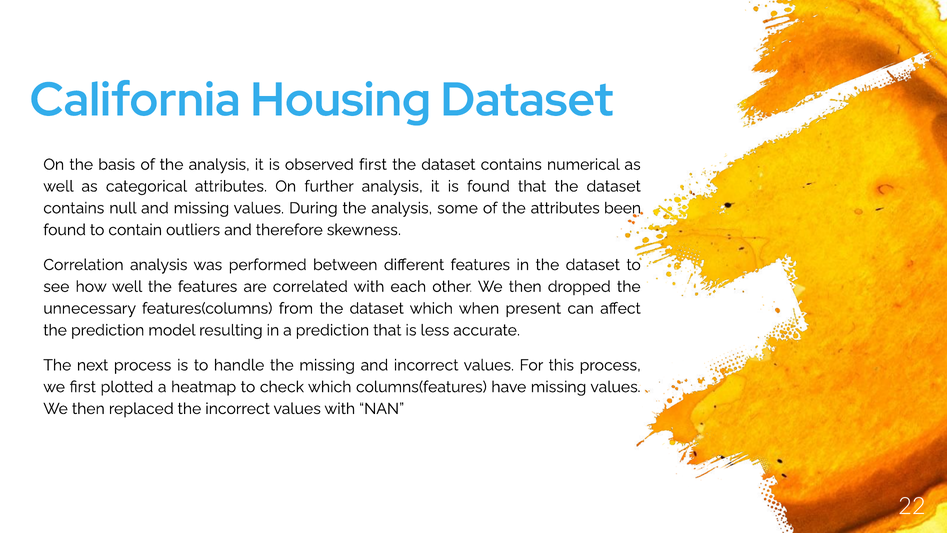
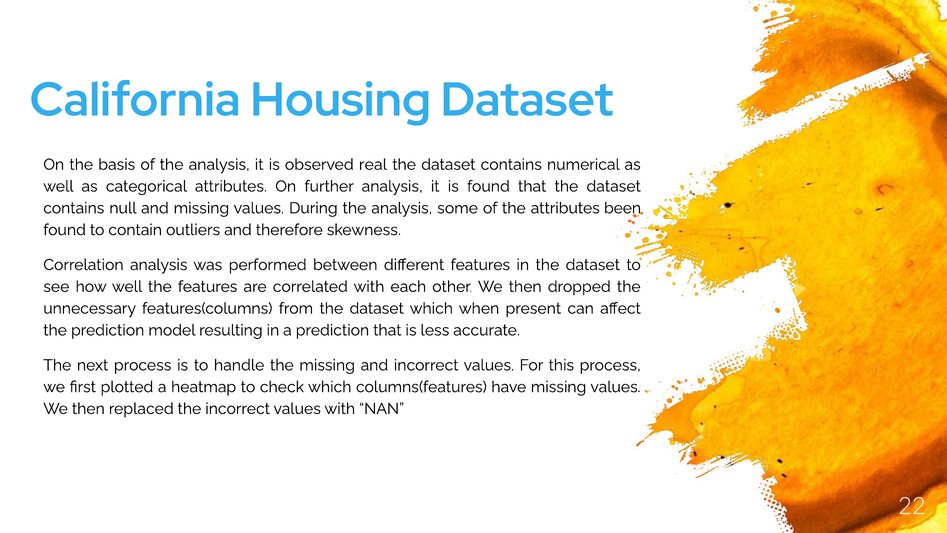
observed first: first -> real (373, 164)
